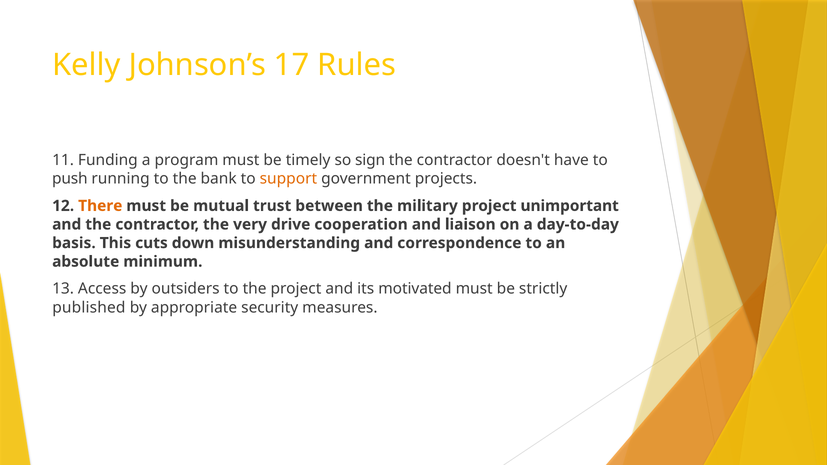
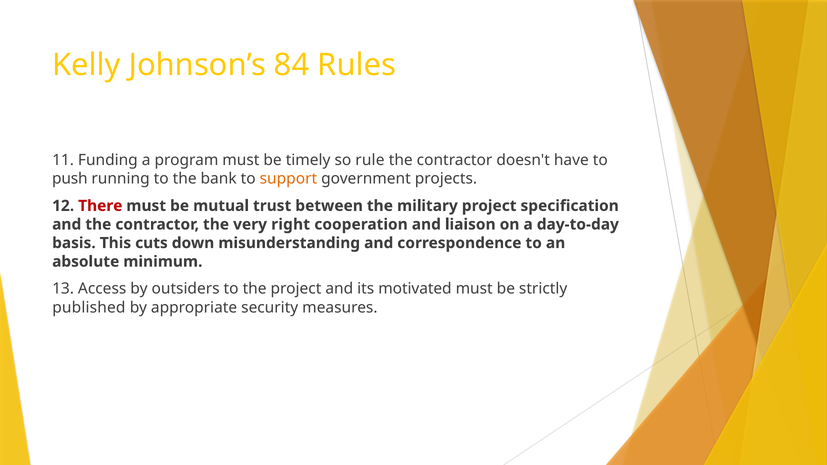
17: 17 -> 84 (292, 65)
sign: sign -> rule (370, 160)
There colour: orange -> red (100, 206)
unimportant: unimportant -> specification (570, 206)
drive: drive -> right (291, 224)
